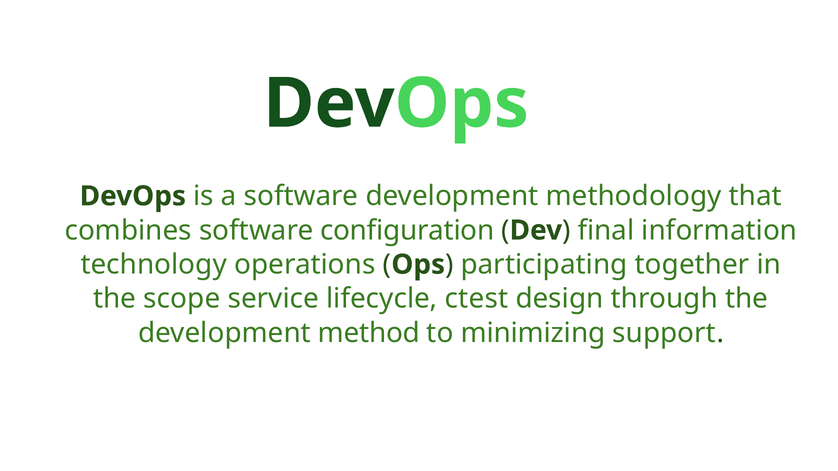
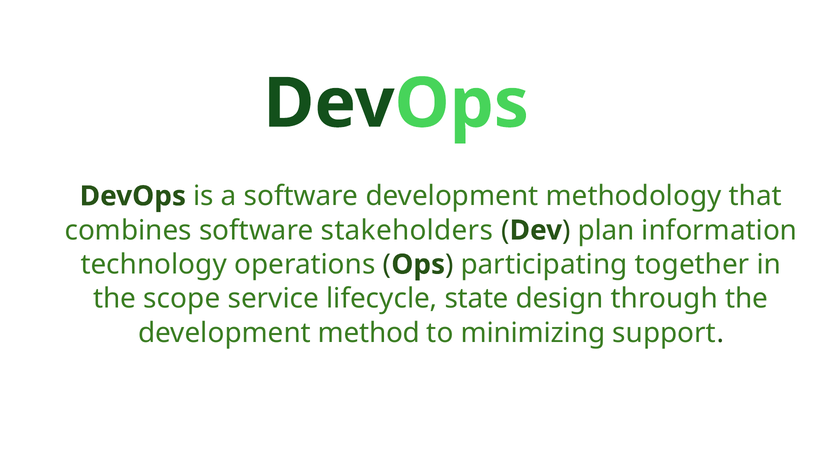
configuration: configuration -> stakeholders (407, 230)
final: final -> plan (606, 230)
ctest: ctest -> state (477, 299)
